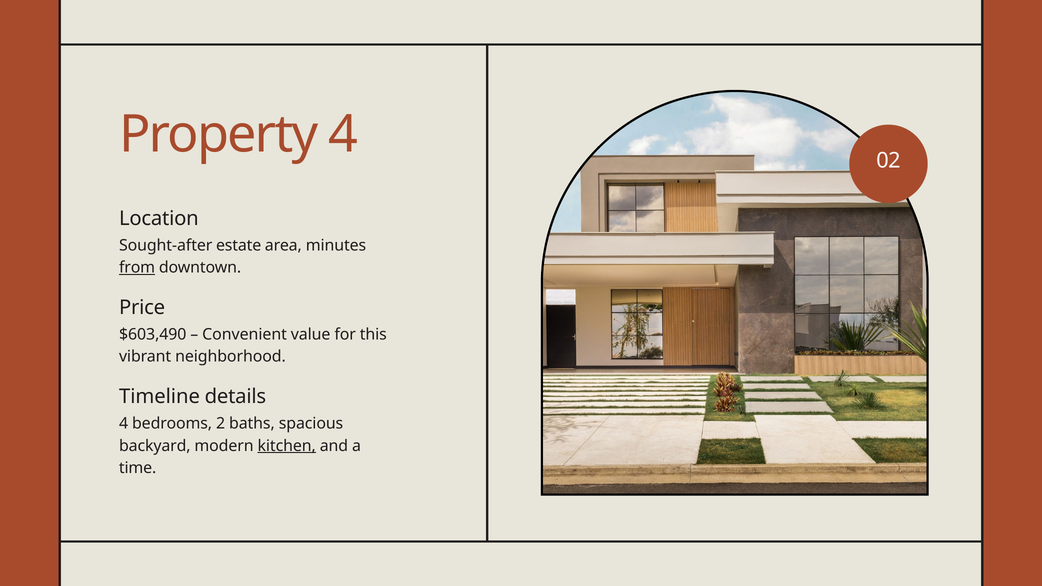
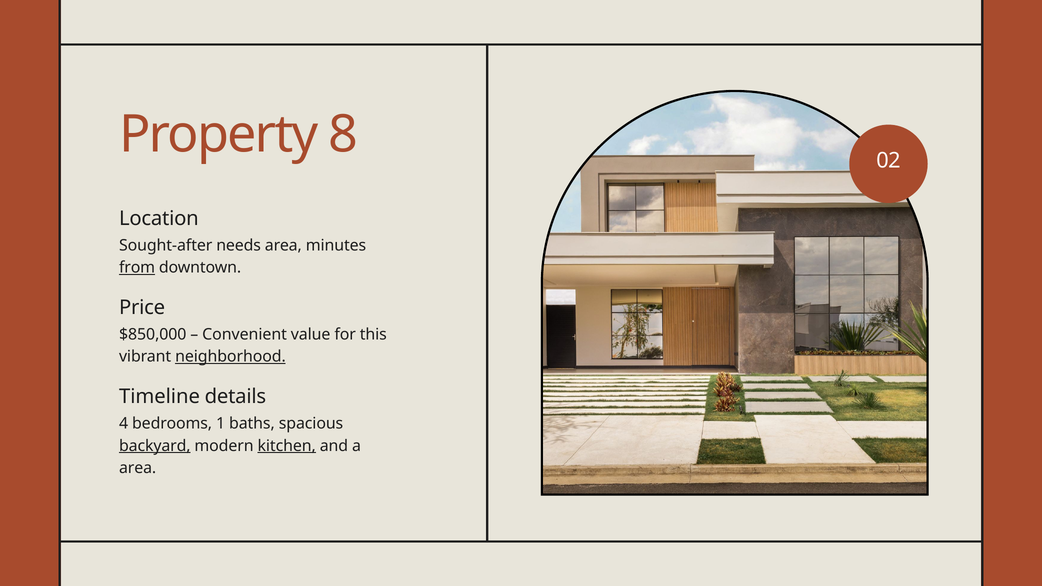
Property 4: 4 -> 8 (343, 134)
estate: estate -> needs (239, 245)
$603,490: $603,490 -> $850,000 (153, 334)
neighborhood underline: none -> present (231, 357)
2: 2 -> 1 (221, 424)
backyard underline: none -> present (155, 446)
time: time -> area (138, 468)
